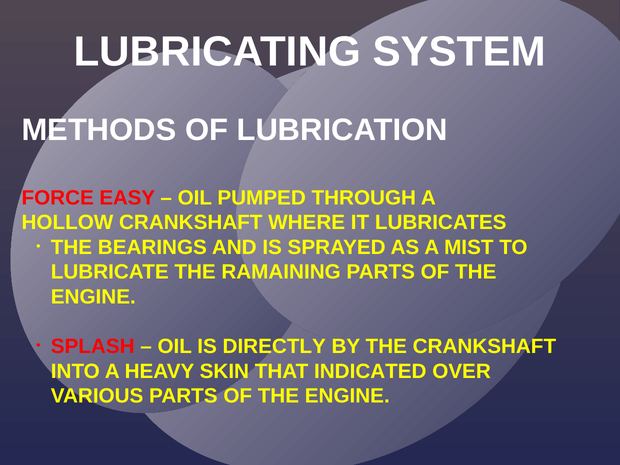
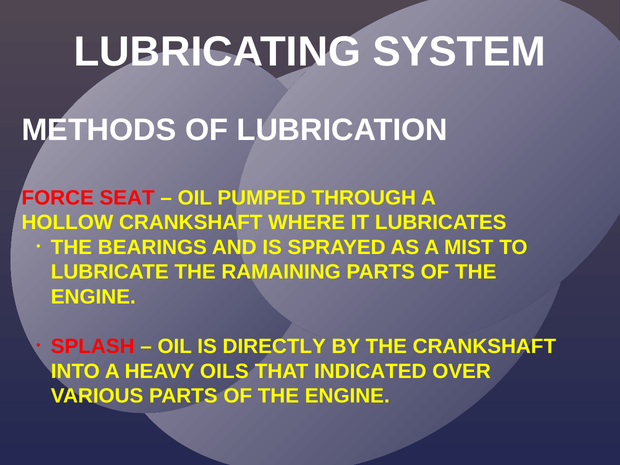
EASY: EASY -> SEAT (127, 198)
SKIN: SKIN -> OILS (224, 371)
